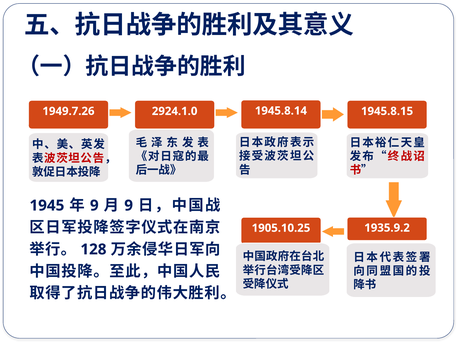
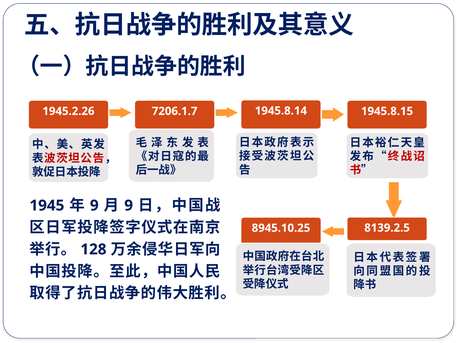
1949.7.26: 1949.7.26 -> 1945.2.26 (68, 111)
2924.1.0: 2924.1.0 -> 7206.1.7 (175, 111)
1935.9.2: 1935.9.2 -> 8139.2.5 (387, 228)
1905.10.25: 1905.10.25 -> 8945.10.25 (281, 228)
